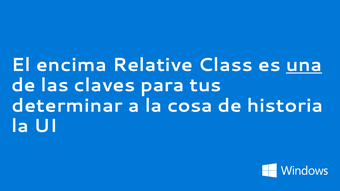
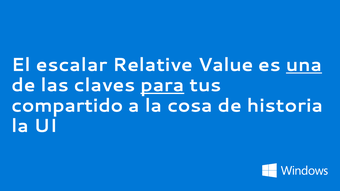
encima: encima -> escalar (72, 65)
Class: Class -> Value (226, 65)
para underline: none -> present (162, 85)
determinar: determinar -> compartido (67, 106)
